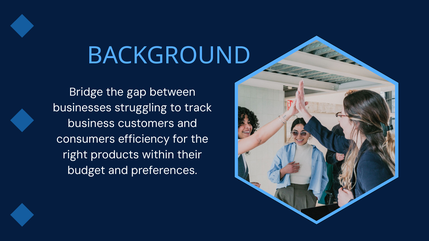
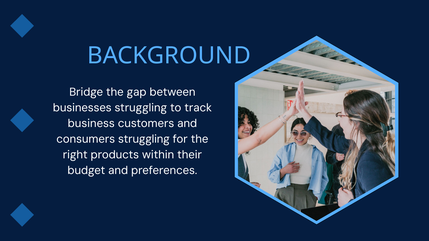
consumers efficiency: efficiency -> struggling (144, 139)
